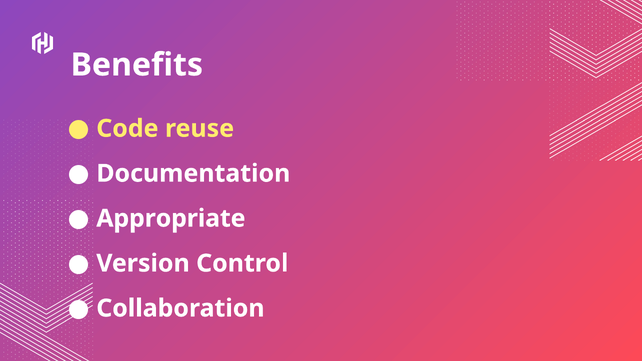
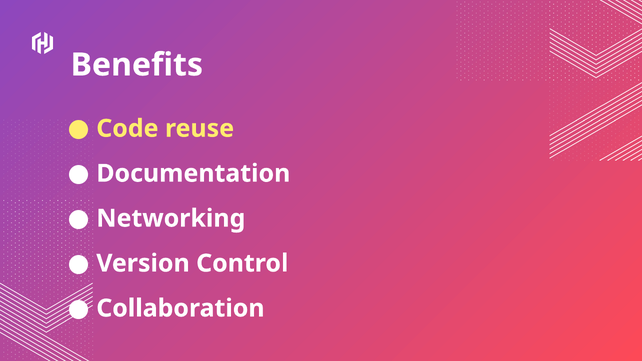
Appropriate: Appropriate -> Networking (171, 219)
